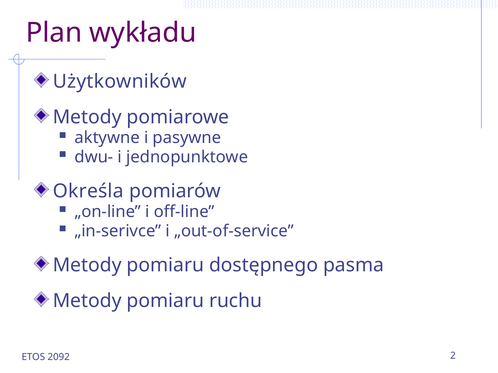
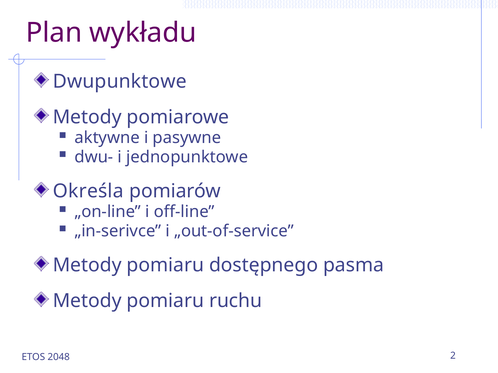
Użytkowników: Użytkowników -> Dwupunktowe (120, 82)
2092: 2092 -> 2048 (59, 358)
